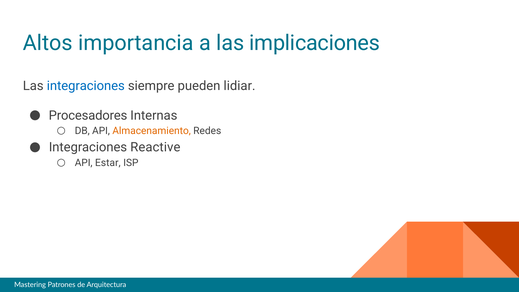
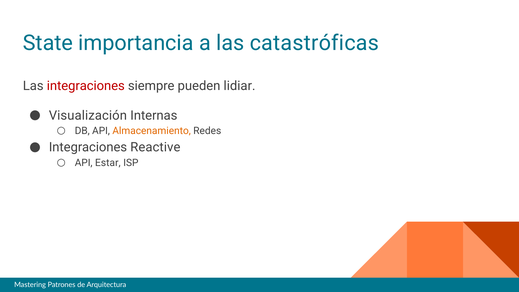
Altos: Altos -> State (48, 43)
implicaciones: implicaciones -> catastróficas (314, 43)
integraciones colour: blue -> red (86, 86)
Procesadores: Procesadores -> Visualización (88, 115)
